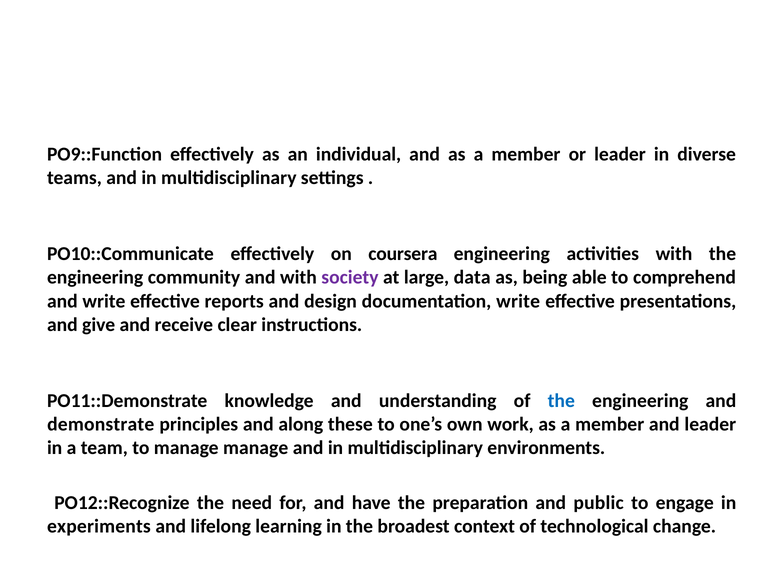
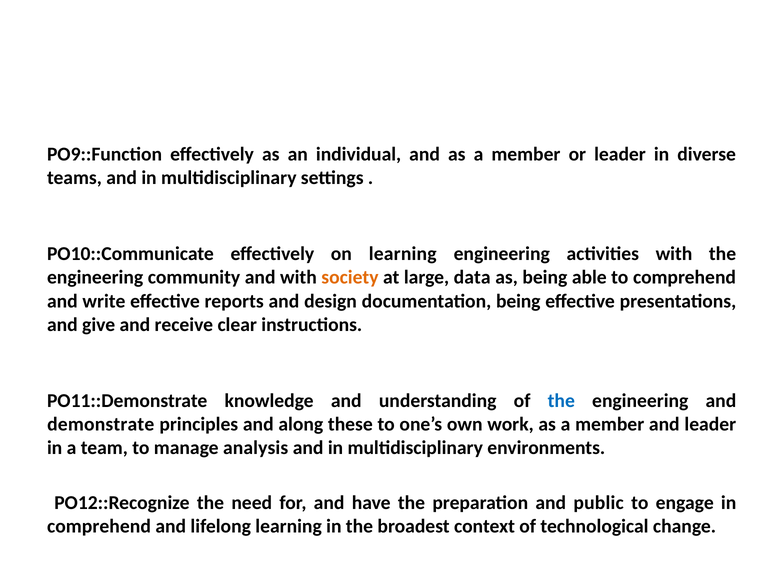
on coursera: coursera -> learning (403, 254)
society colour: purple -> orange (350, 278)
documentation write: write -> being (518, 301)
manage manage: manage -> analysis (256, 448)
experiments: experiments -> comprehend (99, 526)
